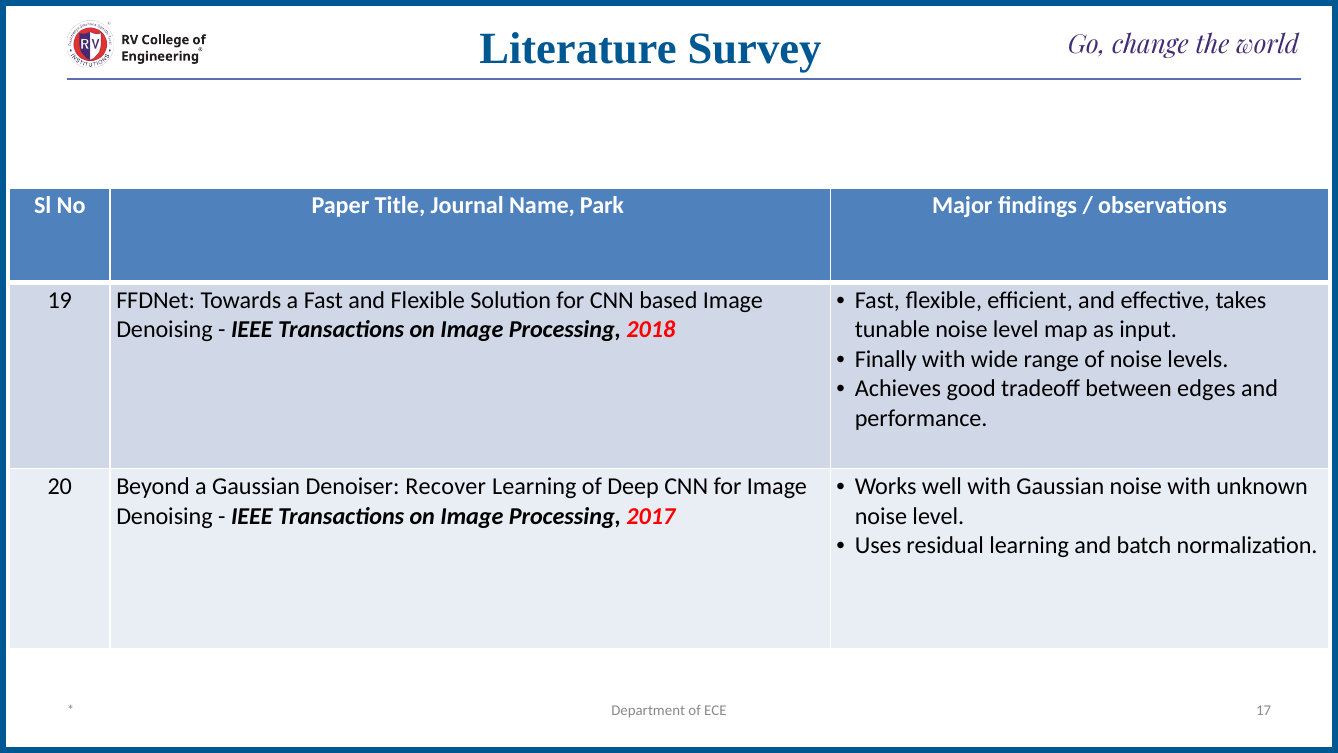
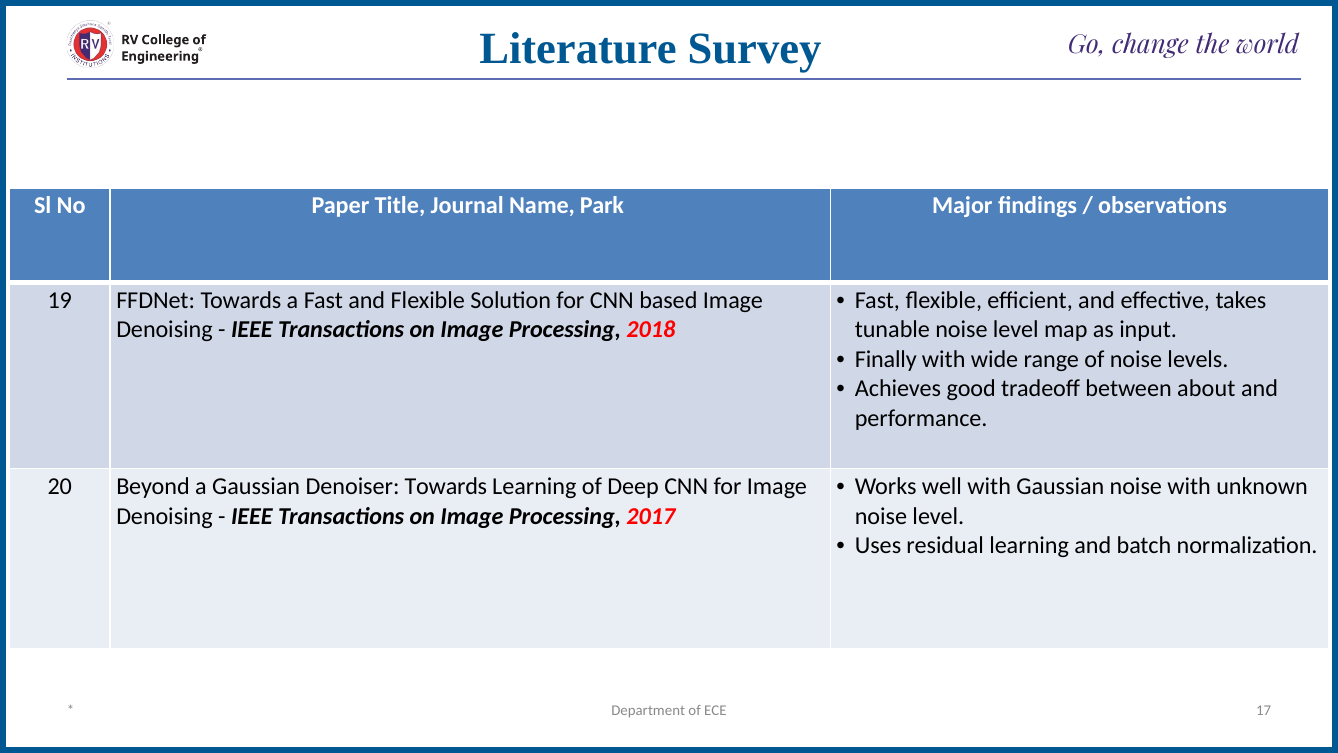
edges: edges -> about (1206, 389)
Denoiser Recover: Recover -> Towards (446, 486)
